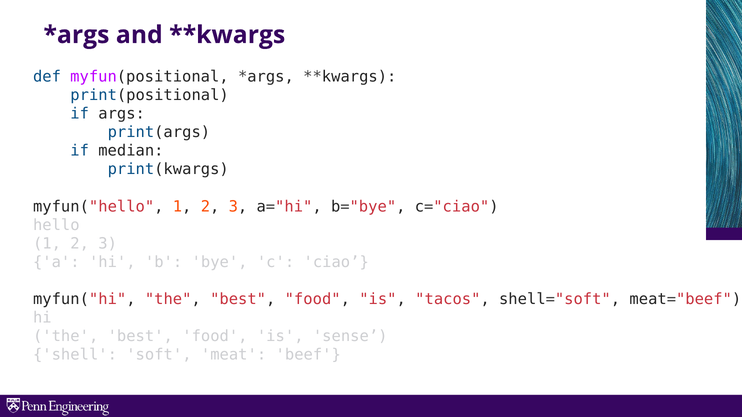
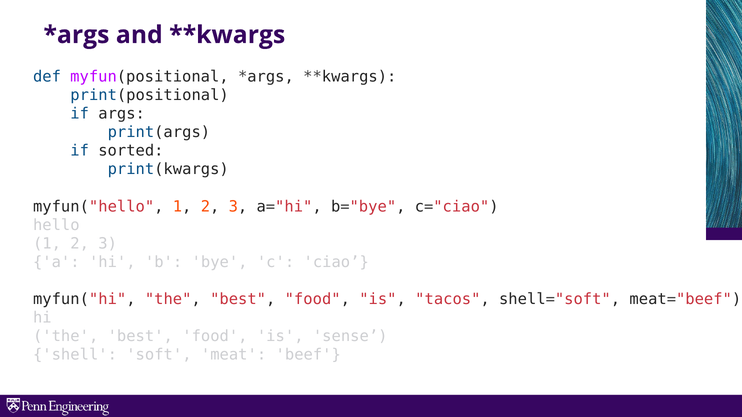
median: median -> sorted (131, 151)
